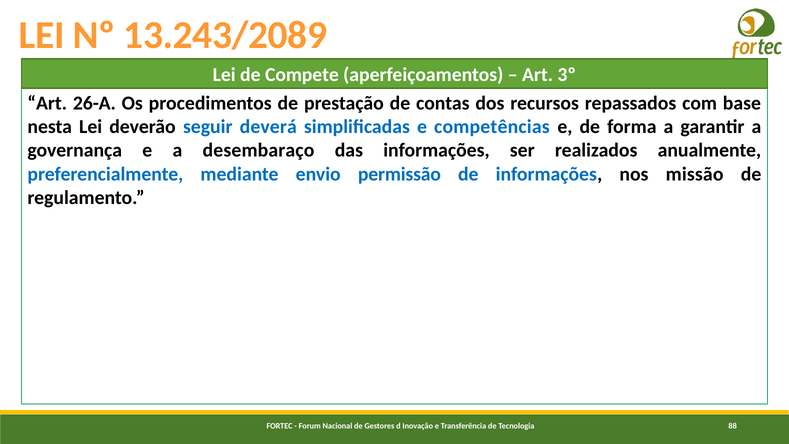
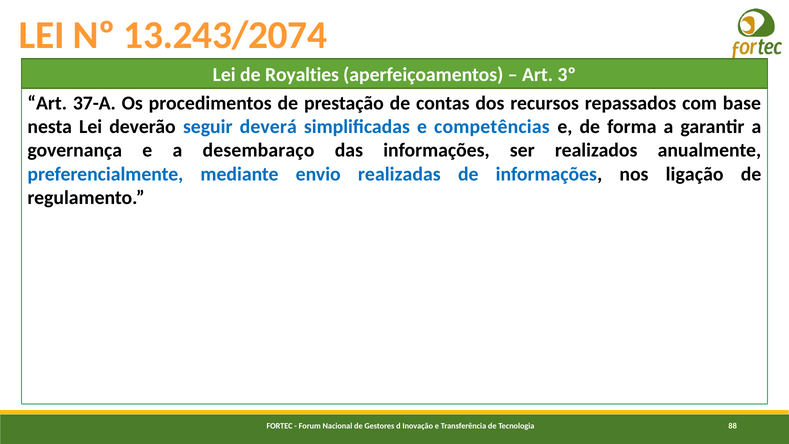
13.243/2089: 13.243/2089 -> 13.243/2074 (225, 35)
Compete: Compete -> Royalties (302, 75)
26-A: 26-A -> 37-A (94, 103)
permissão: permissão -> realizadas (399, 174)
missão: missão -> ligação (695, 174)
